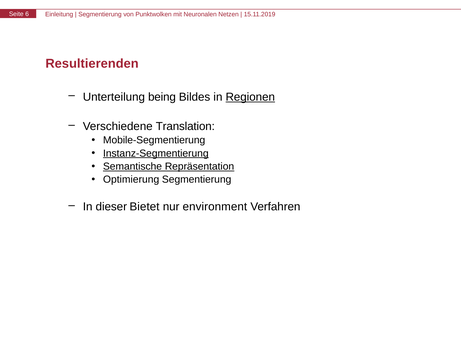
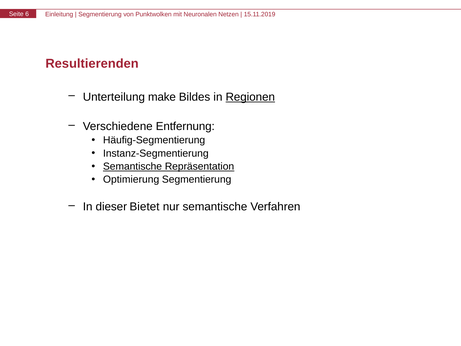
being: being -> make (162, 97)
Translation: Translation -> Entfernung (185, 126)
Mobile-Segmentierung: Mobile-Segmentierung -> Häufig-Segmentierung (154, 140)
Instanz-Segmentierung underline: present -> none (156, 153)
nur environment: environment -> semantische (215, 207)
